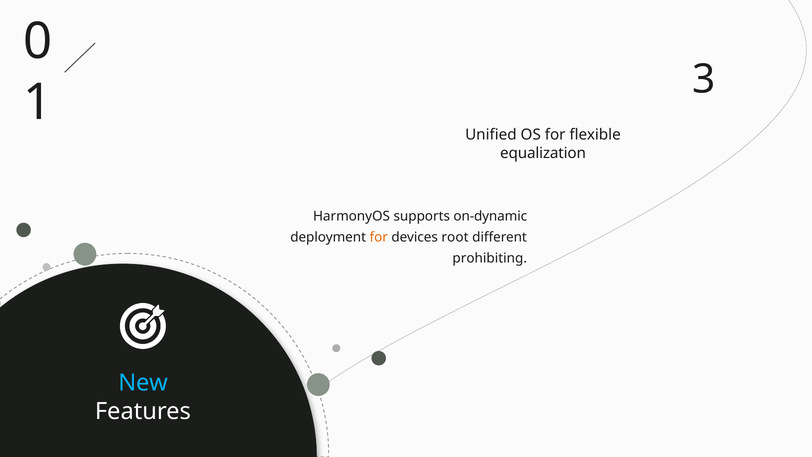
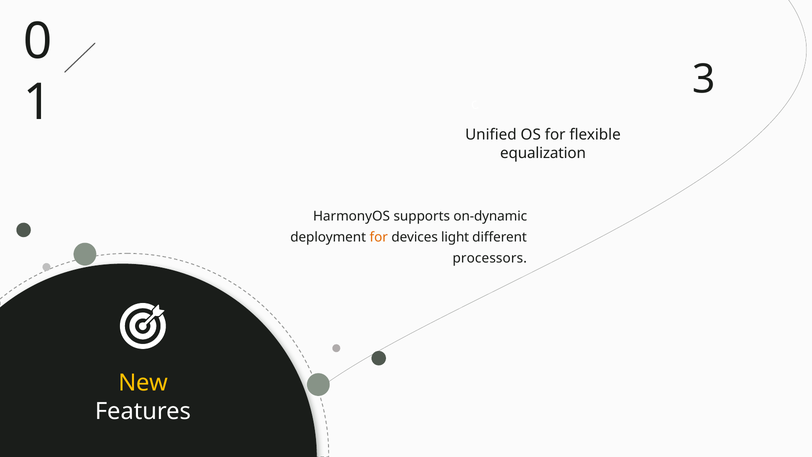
root: root -> light (455, 237)
prohibiting: prohibiting -> processors (490, 258)
New colour: light blue -> yellow (143, 383)
